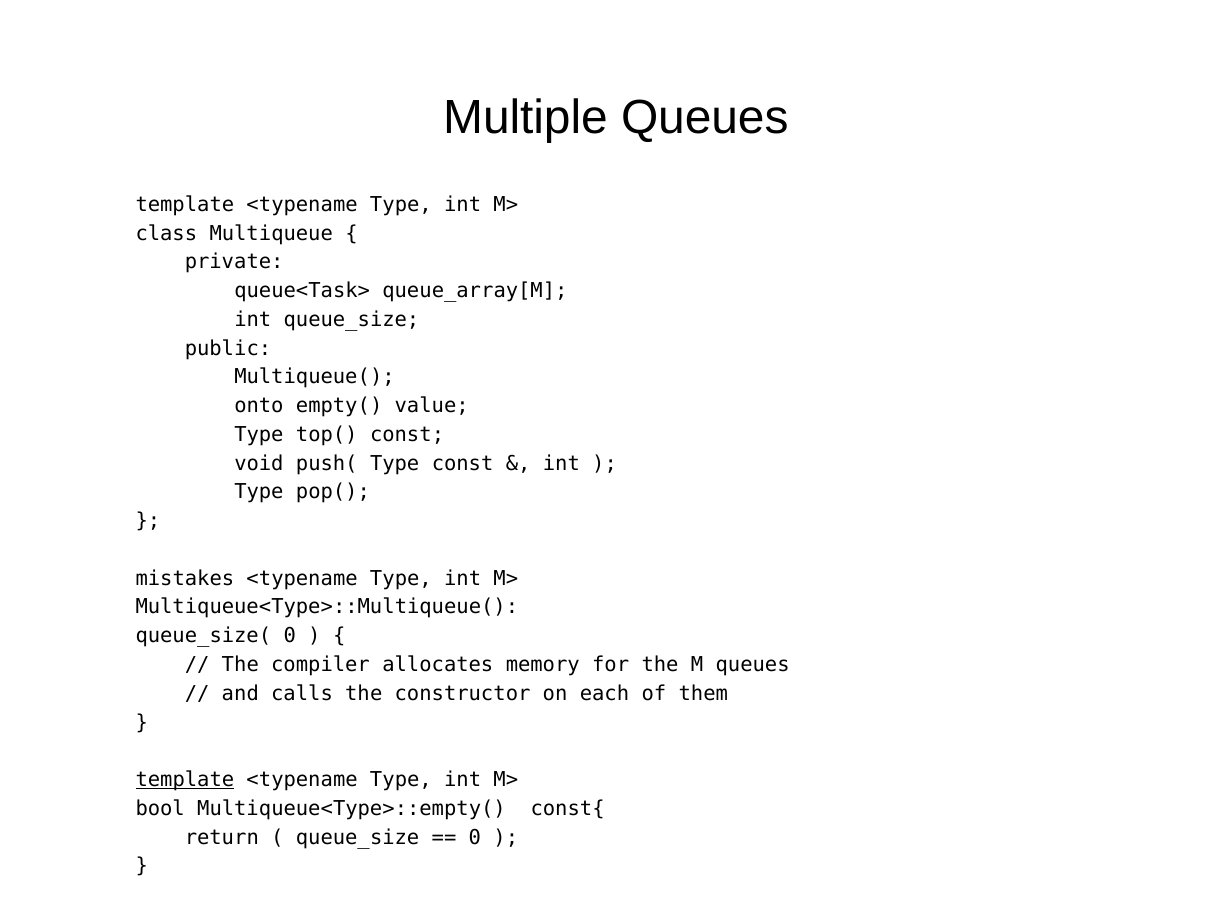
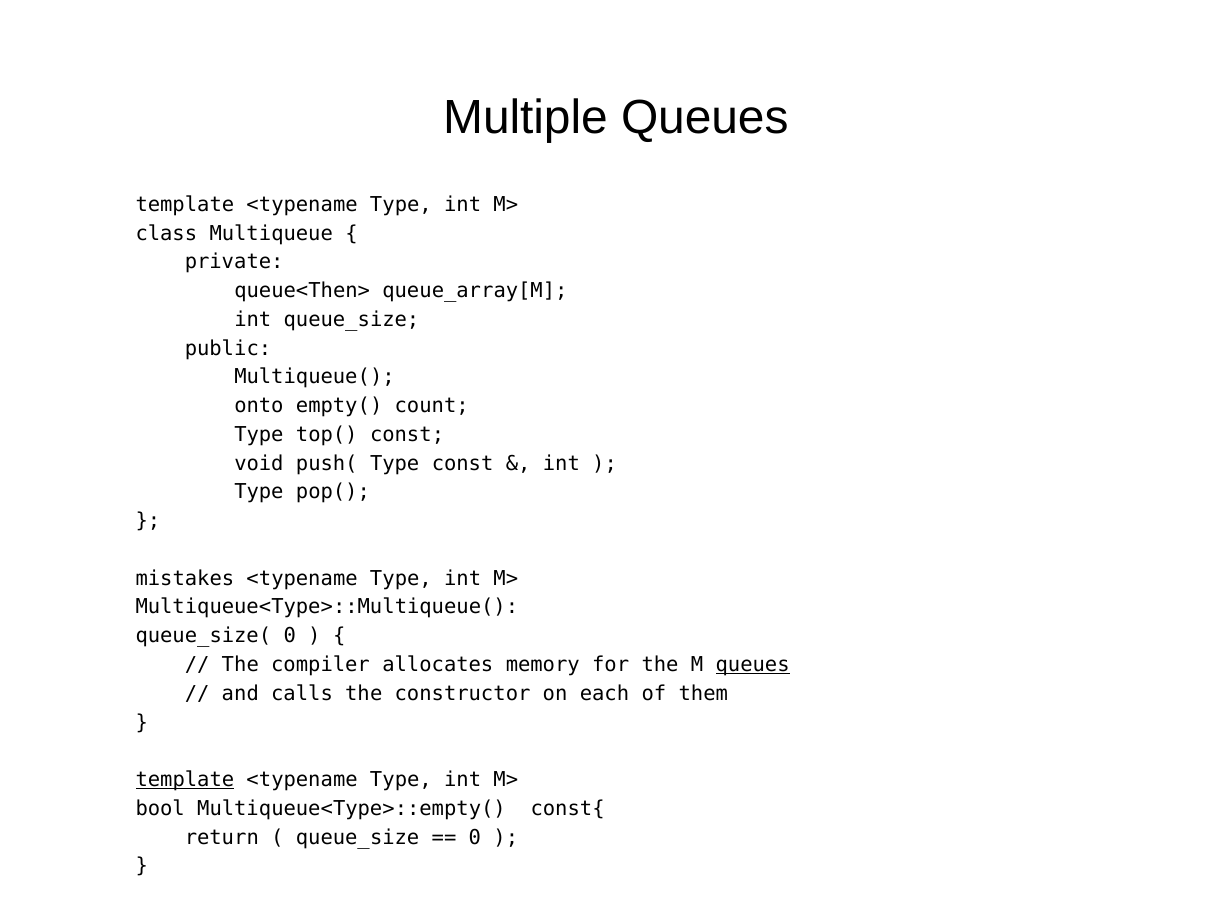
queue<Task>: queue<Task> -> queue<Then> (302, 291)
value: value -> count (432, 406)
queues underline: none -> present (753, 665)
